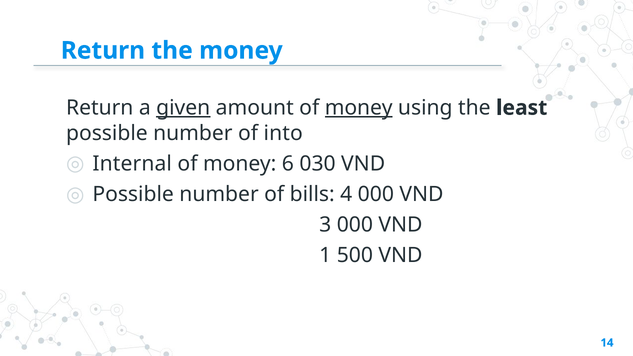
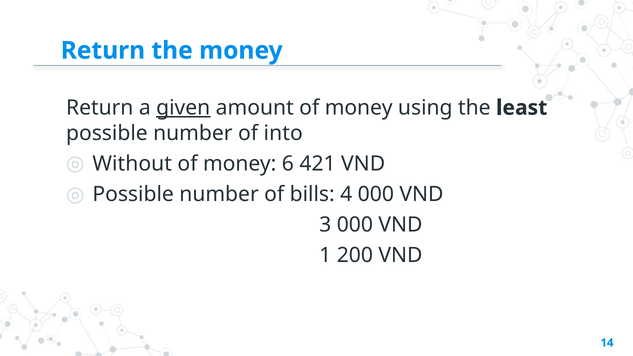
money underline: present -> none (359, 108)
Internal: Internal -> Without (132, 164)
030: 030 -> 421 (318, 164)
500: 500 -> 200 (355, 256)
